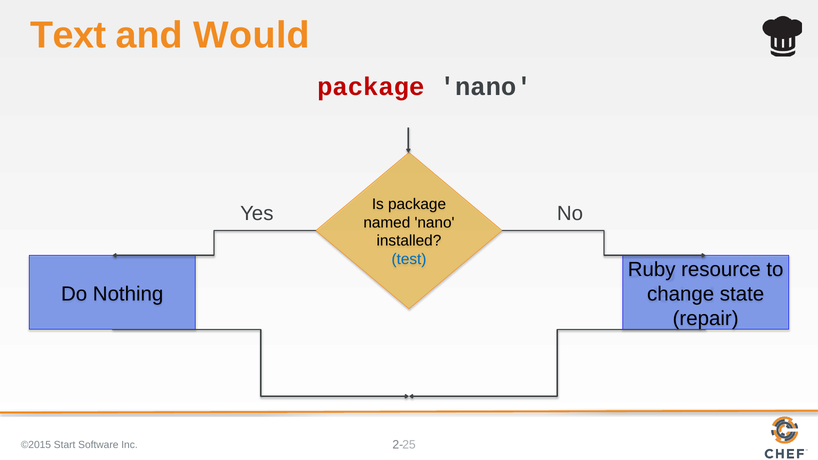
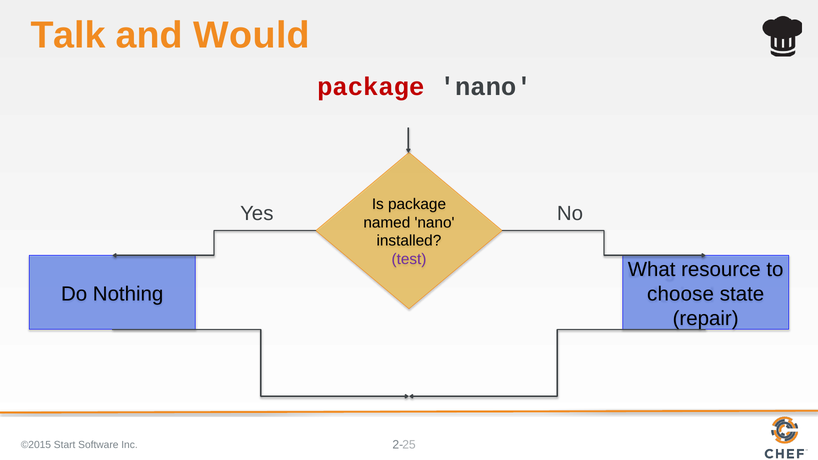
Text: Text -> Talk (68, 35)
test colour: blue -> purple (409, 259)
Ruby: Ruby -> What (652, 269)
change: change -> choose (681, 294)
